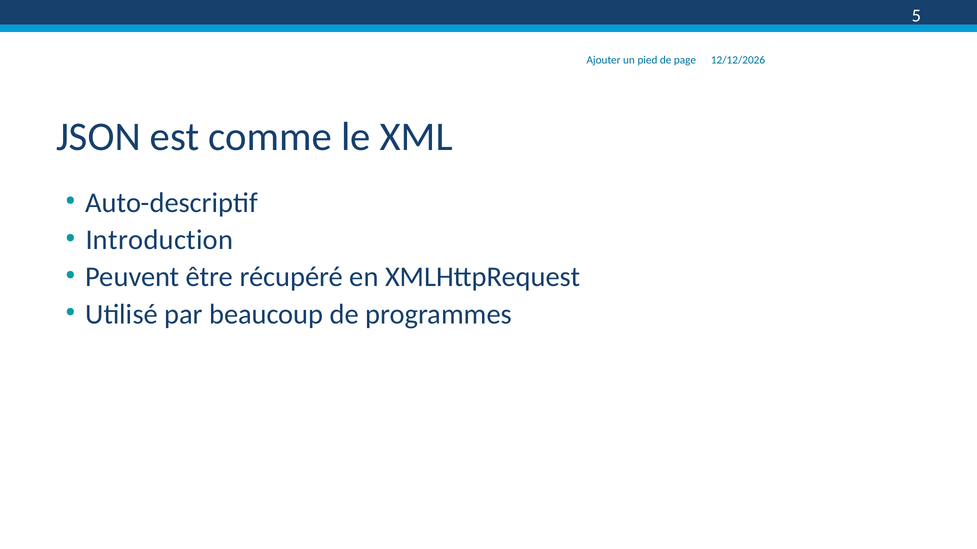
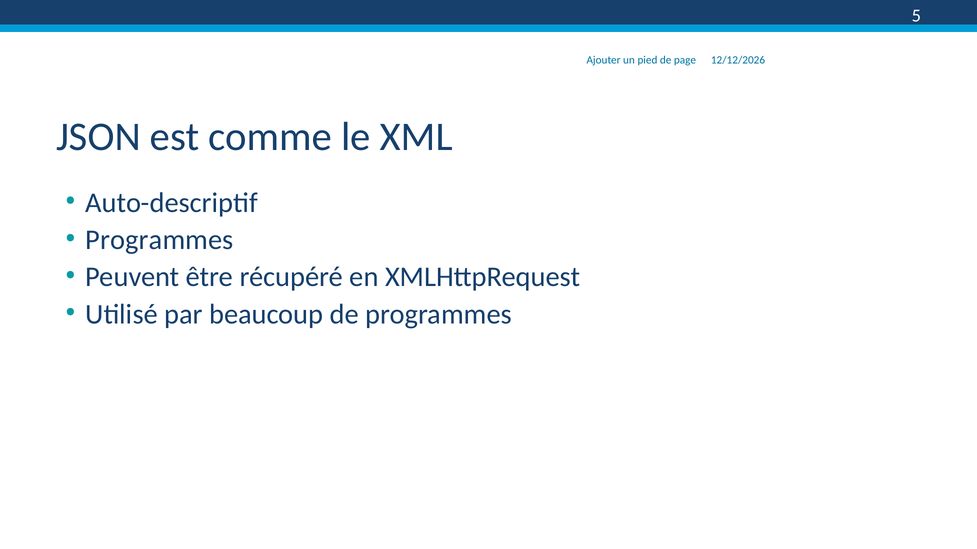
Introduction: Introduction -> Programmes (159, 240)
